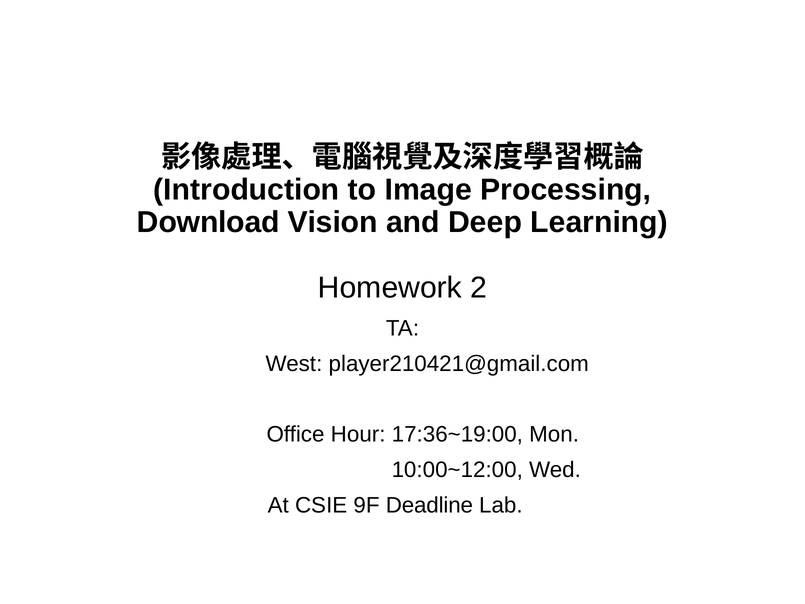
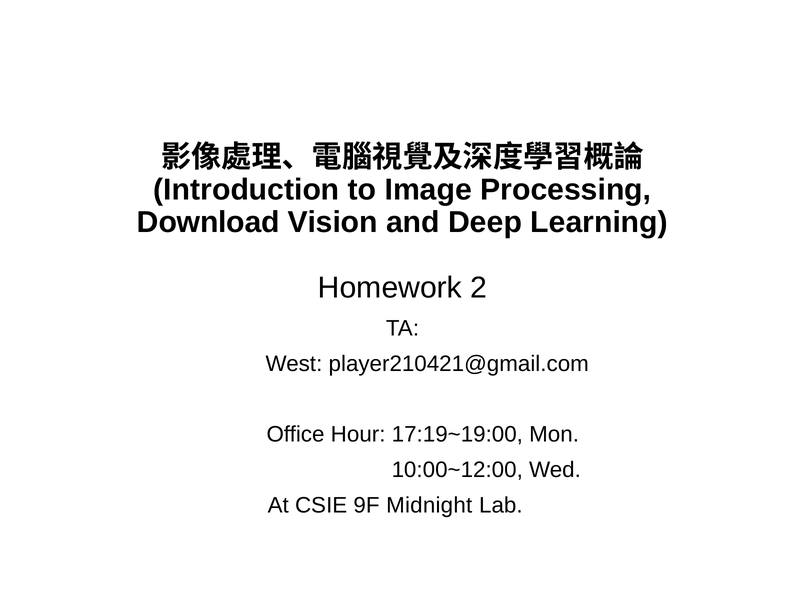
17:36~19:00: 17:36~19:00 -> 17:19~19:00 (457, 434)
Deadline: Deadline -> Midnight (429, 505)
